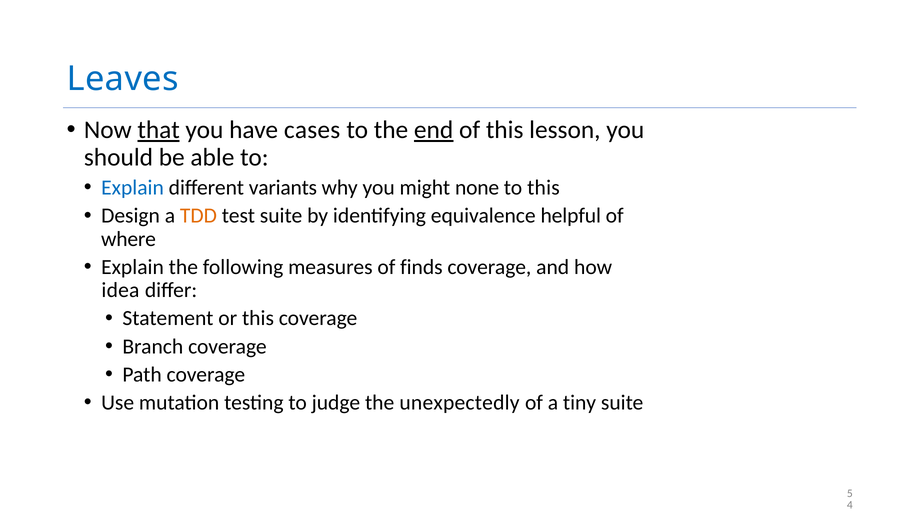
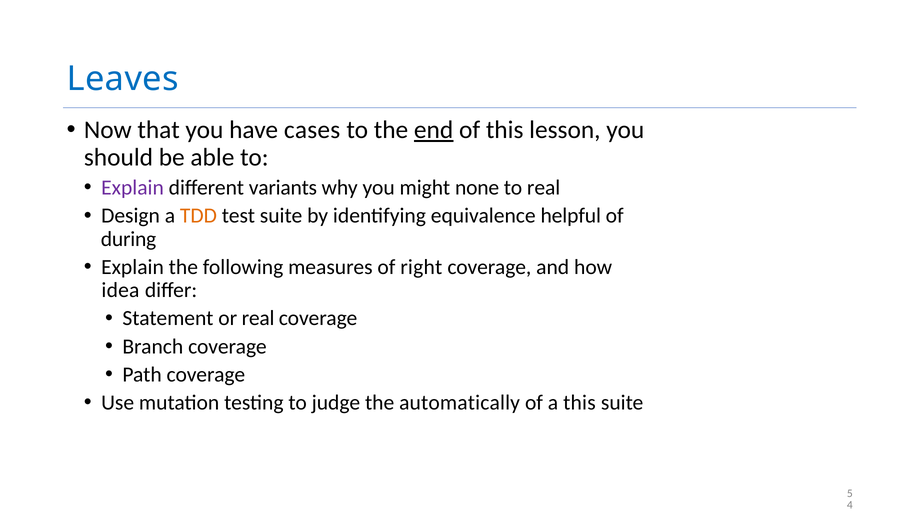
that underline: present -> none (159, 130)
Explain colour: blue -> purple (133, 188)
to this: this -> real (544, 188)
where: where -> during (129, 239)
finds: finds -> right (421, 267)
or this: this -> real (258, 319)
unexpectedly: unexpectedly -> automatically (460, 403)
a tiny: tiny -> this (579, 403)
